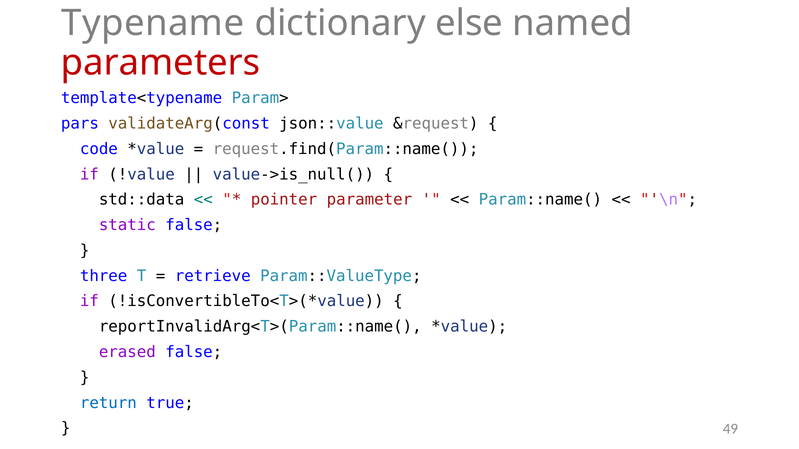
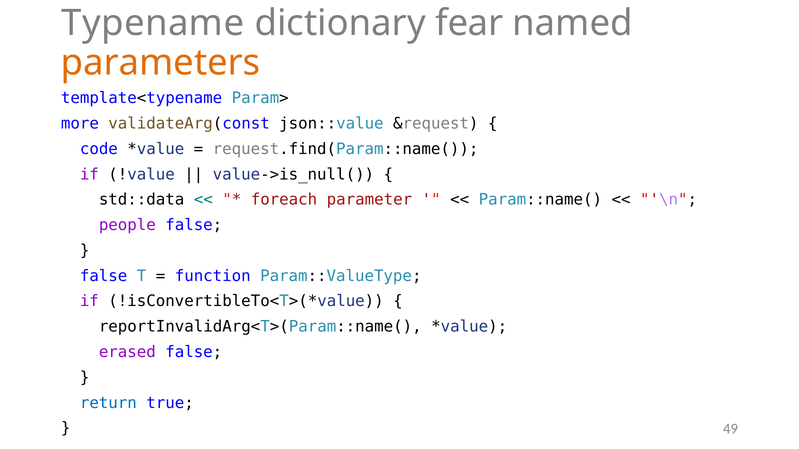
else: else -> fear (469, 23)
parameters colour: red -> orange (161, 63)
pars: pars -> more (80, 124)
pointer: pointer -> foreach (284, 200)
static: static -> people (127, 225)
three: three -> false (104, 276)
retrieve: retrieve -> function (213, 276)
